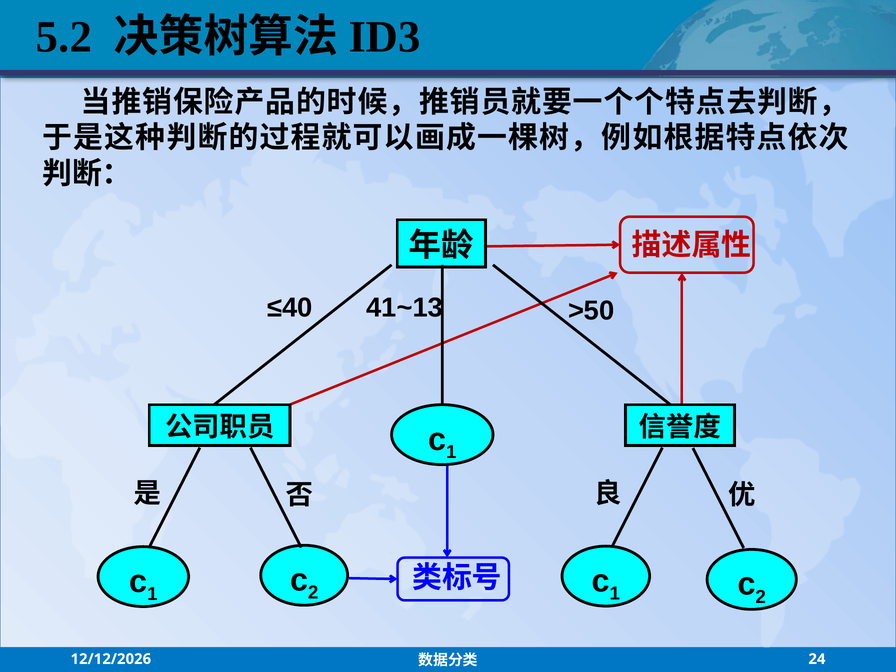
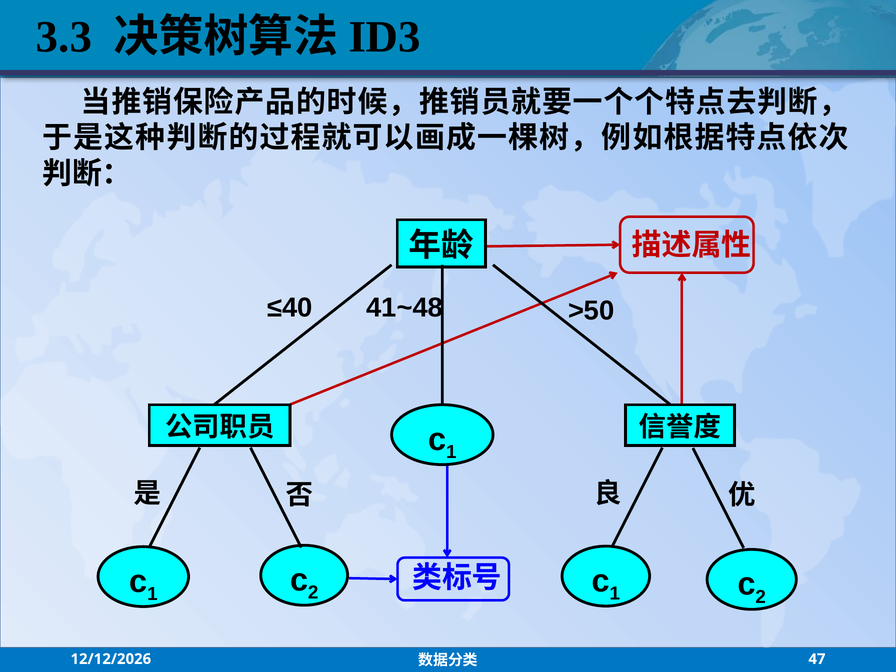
5.2: 5.2 -> 3.3 (64, 37)
41~13: 41~13 -> 41~48 (405, 308)
24: 24 -> 47 (817, 659)
